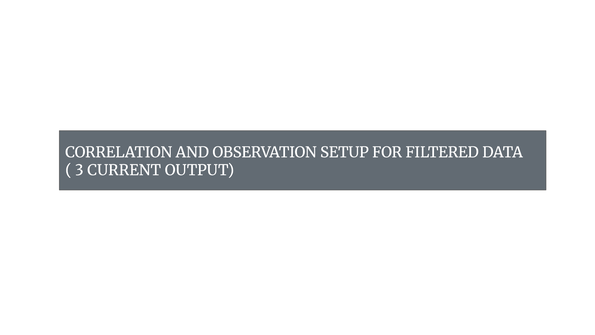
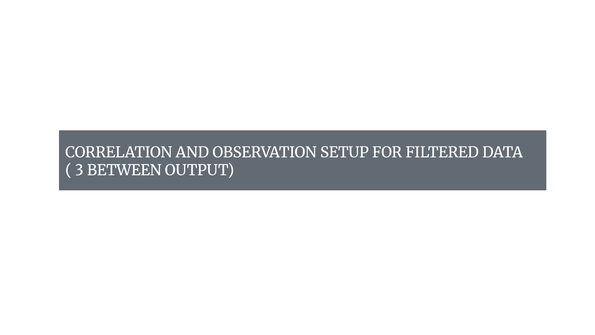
CURRENT: CURRENT -> BETWEEN (124, 170)
